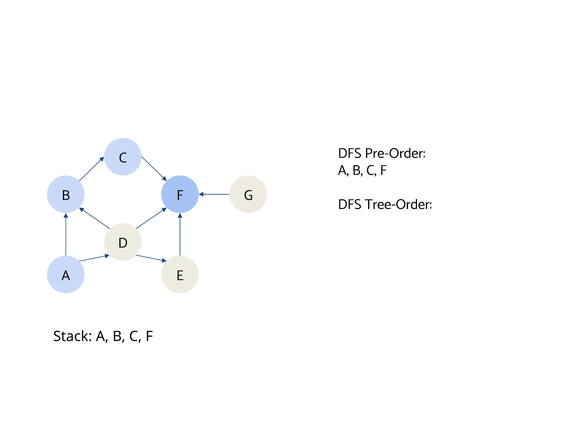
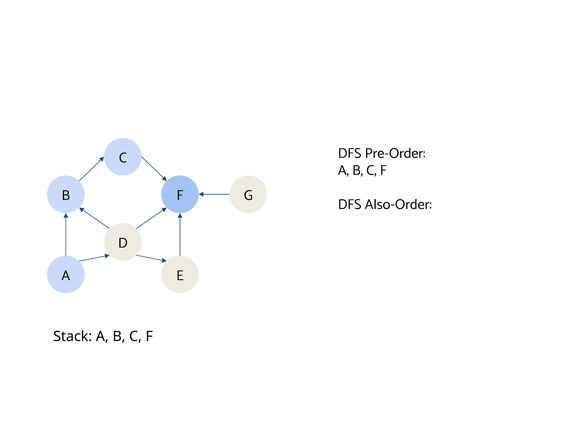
Tree-Order: Tree-Order -> Also-Order (398, 204)
